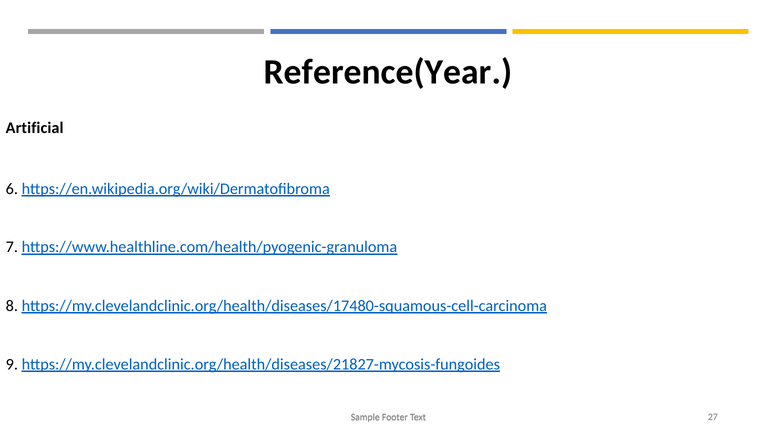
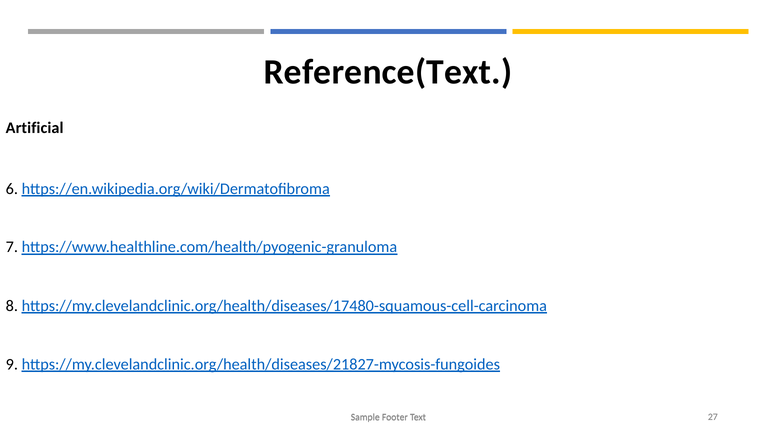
Reference(Year: Reference(Year -> Reference(Text (388, 72)
